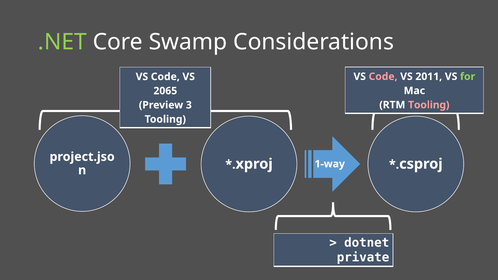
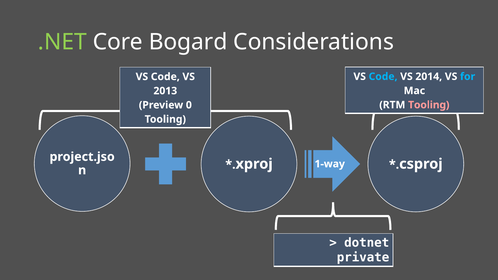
Swamp: Swamp -> Bogard (188, 42)
Code colour: pink -> light blue (383, 77)
2011: 2011 -> 2014 (429, 77)
for colour: light green -> light blue (468, 77)
2065: 2065 -> 2013 (165, 91)
3: 3 -> 0 (189, 105)
